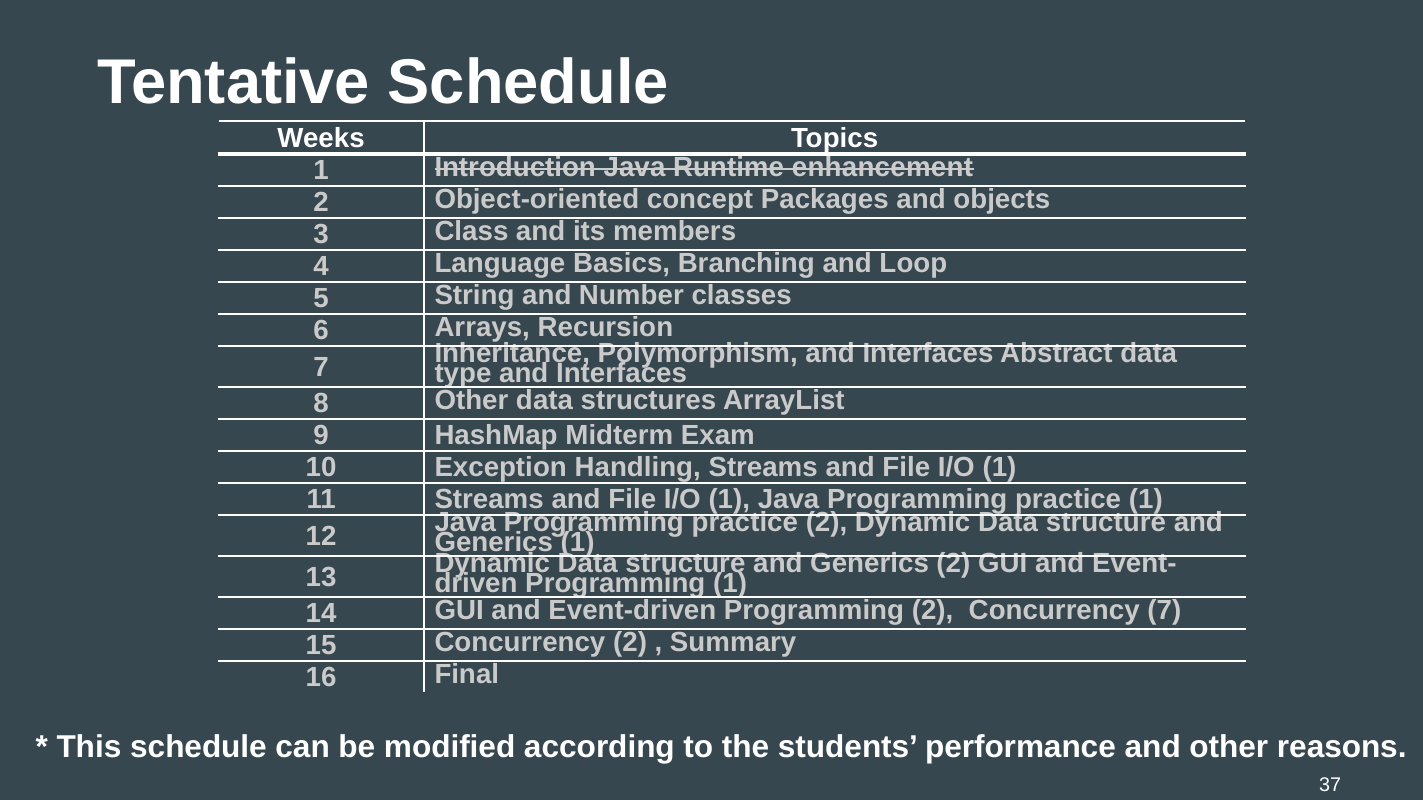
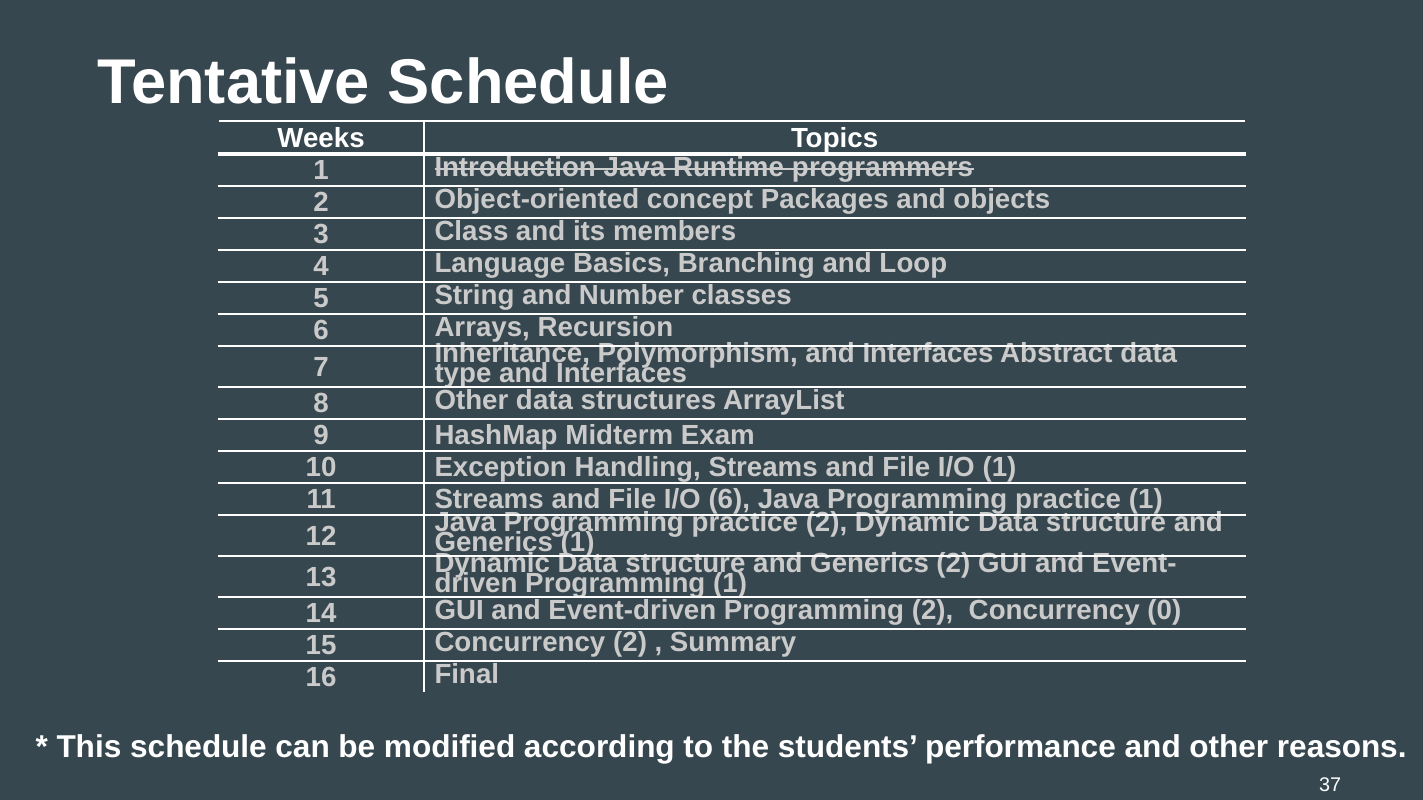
enhancement: enhancement -> programmers (882, 167)
1: 1 -> 6 (729, 500)
Concurrency 7: 7 -> 0 (1164, 610)
